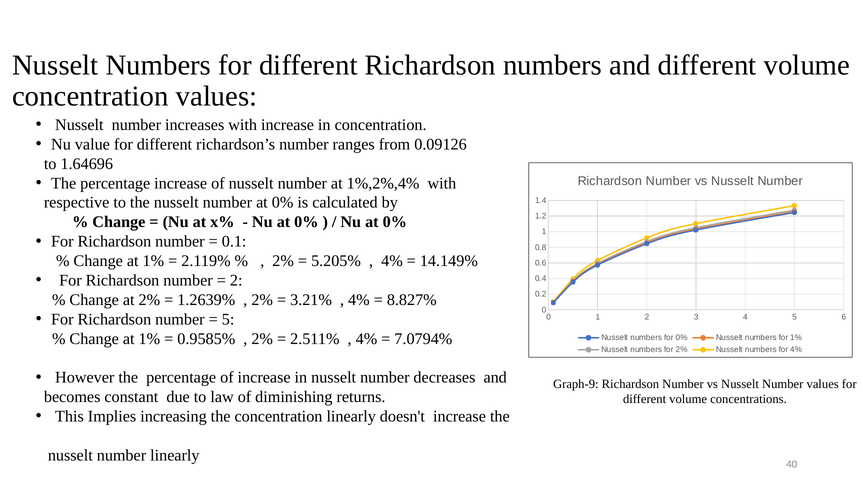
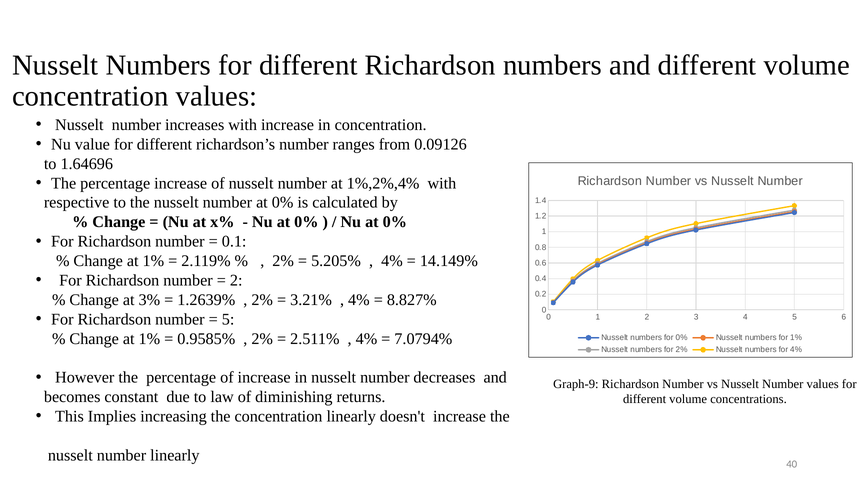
at 2%: 2% -> 3% (149, 300)
